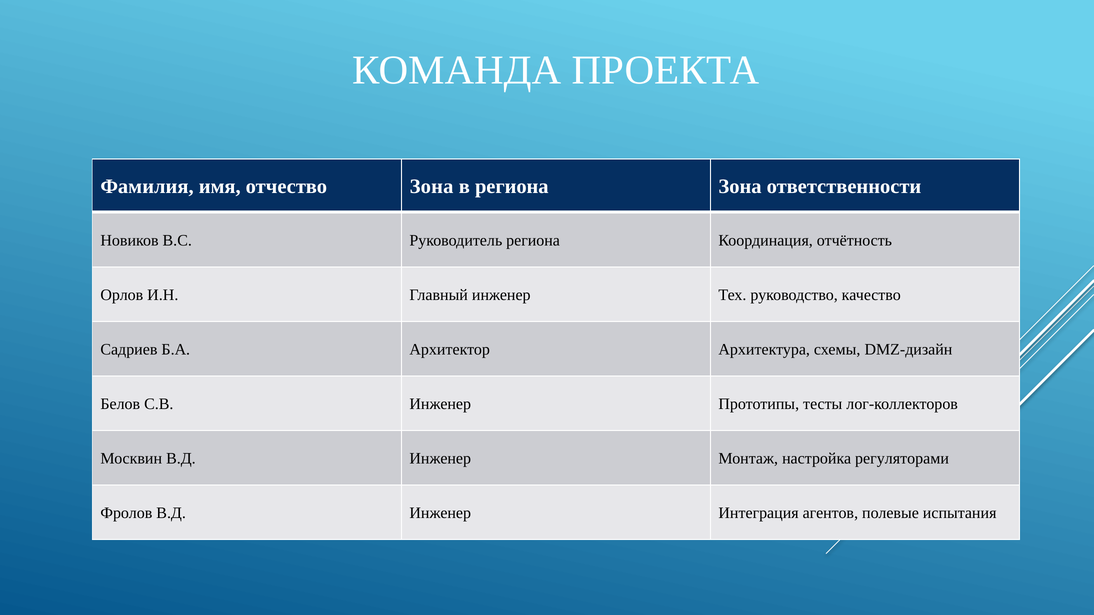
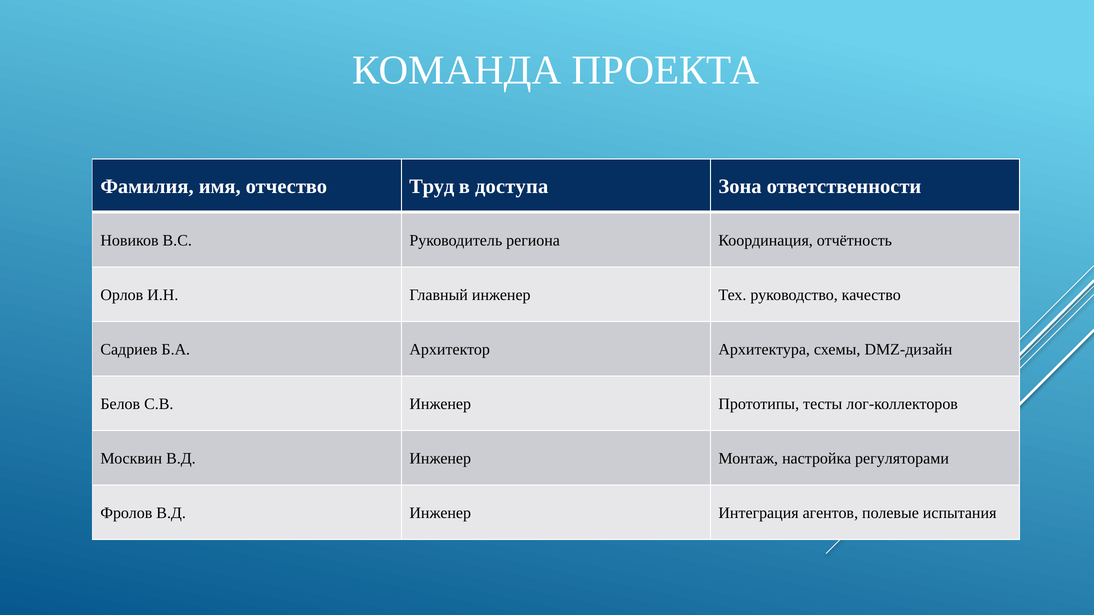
отчество Зона: Зона -> Труд (432, 187)
в региона: региона -> доступа (512, 187)
